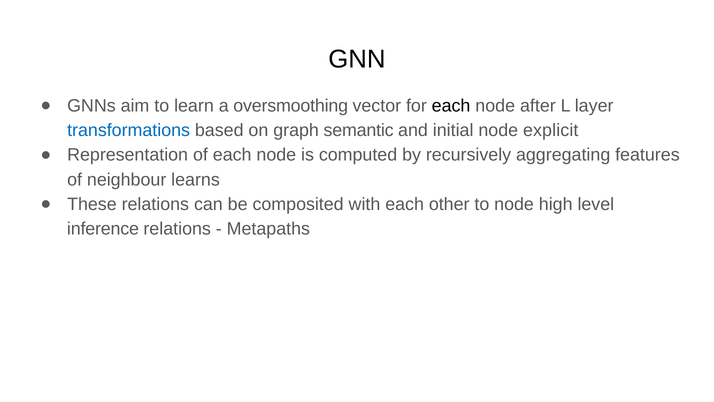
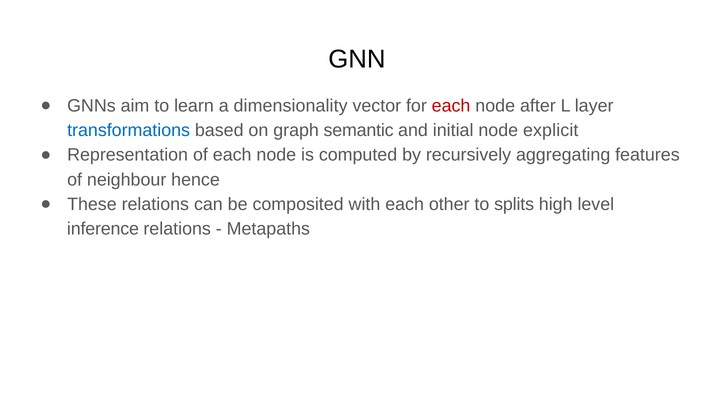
oversmoothing: oversmoothing -> dimensionality (291, 106)
each colour: black -> red (451, 106)
learns: learns -> hence (196, 180)
to node: node -> splits (514, 204)
